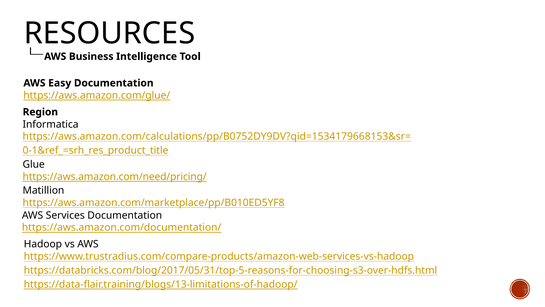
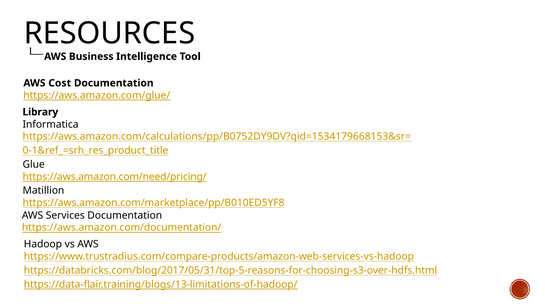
Easy: Easy -> Cost (60, 83)
Region: Region -> Library (40, 112)
